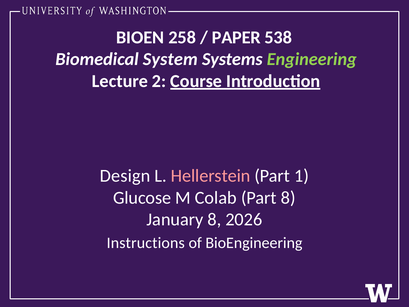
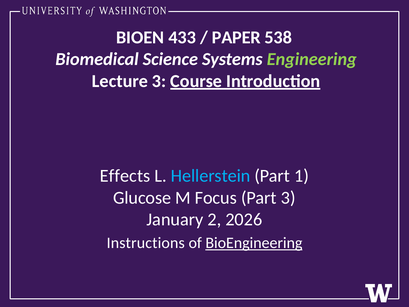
258: 258 -> 433 (182, 37)
System: System -> Science (170, 59)
Lecture 2: 2 -> 3 (159, 81)
Design: Design -> Effects (125, 176)
Hellerstein colour: pink -> light blue (211, 176)
Colab: Colab -> Focus (216, 198)
Part 8: 8 -> 3 (288, 198)
January 8: 8 -> 2 (214, 219)
BioEngineering underline: none -> present (254, 243)
